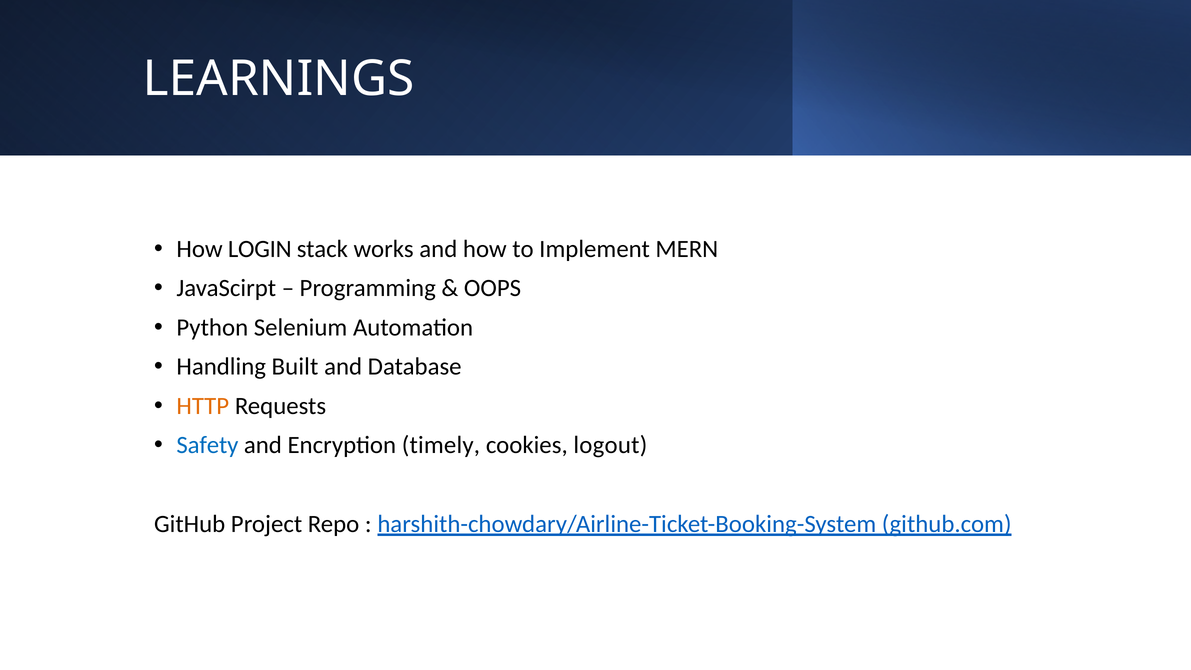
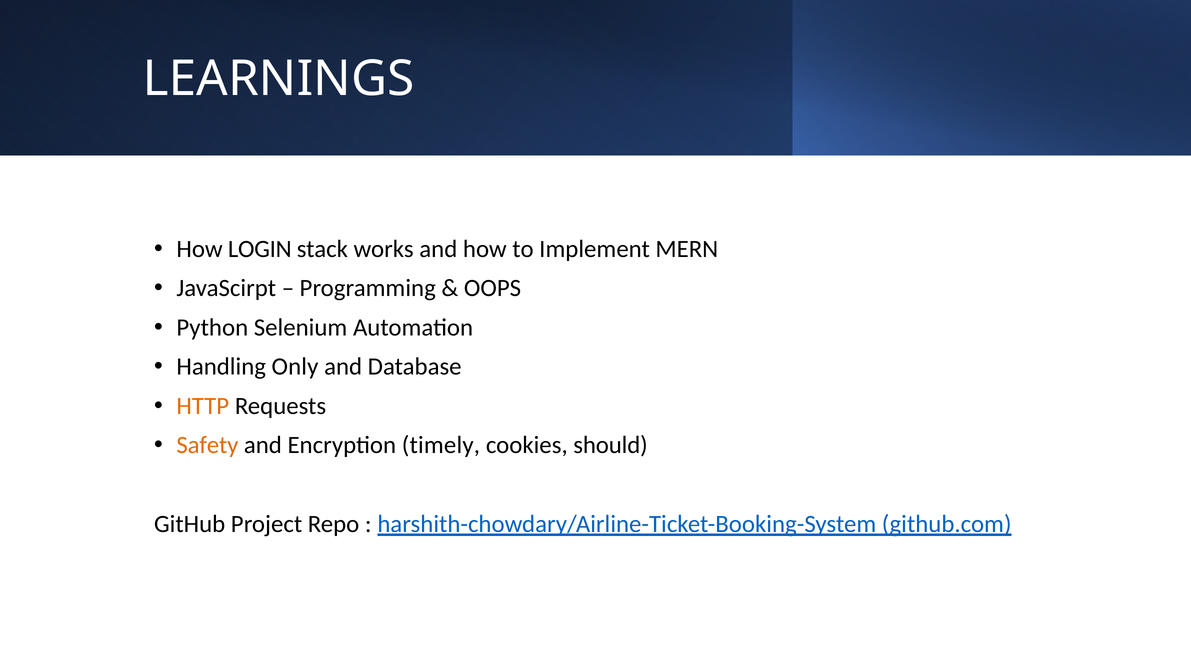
Built: Built -> Only (295, 367)
Safety colour: blue -> orange (207, 445)
logout: logout -> should (611, 445)
